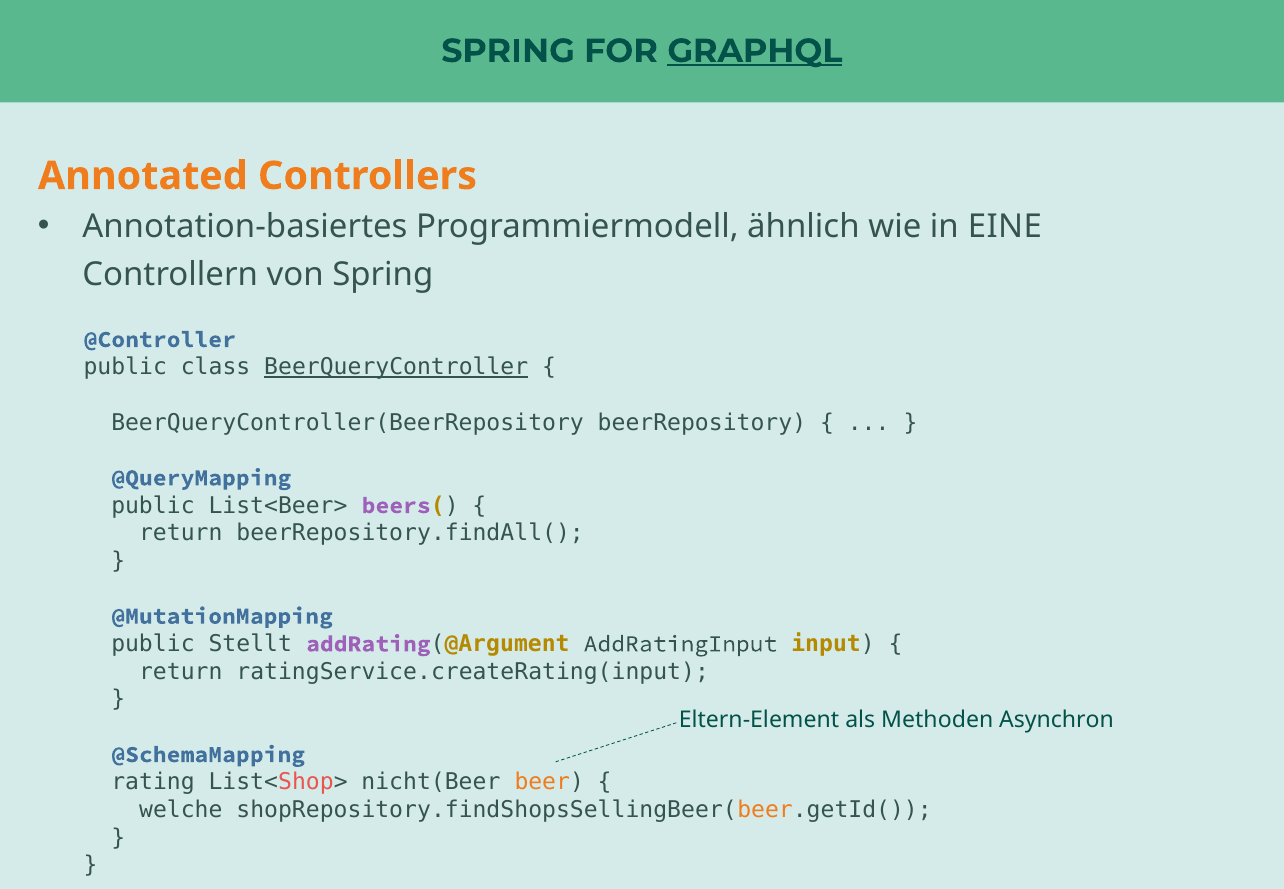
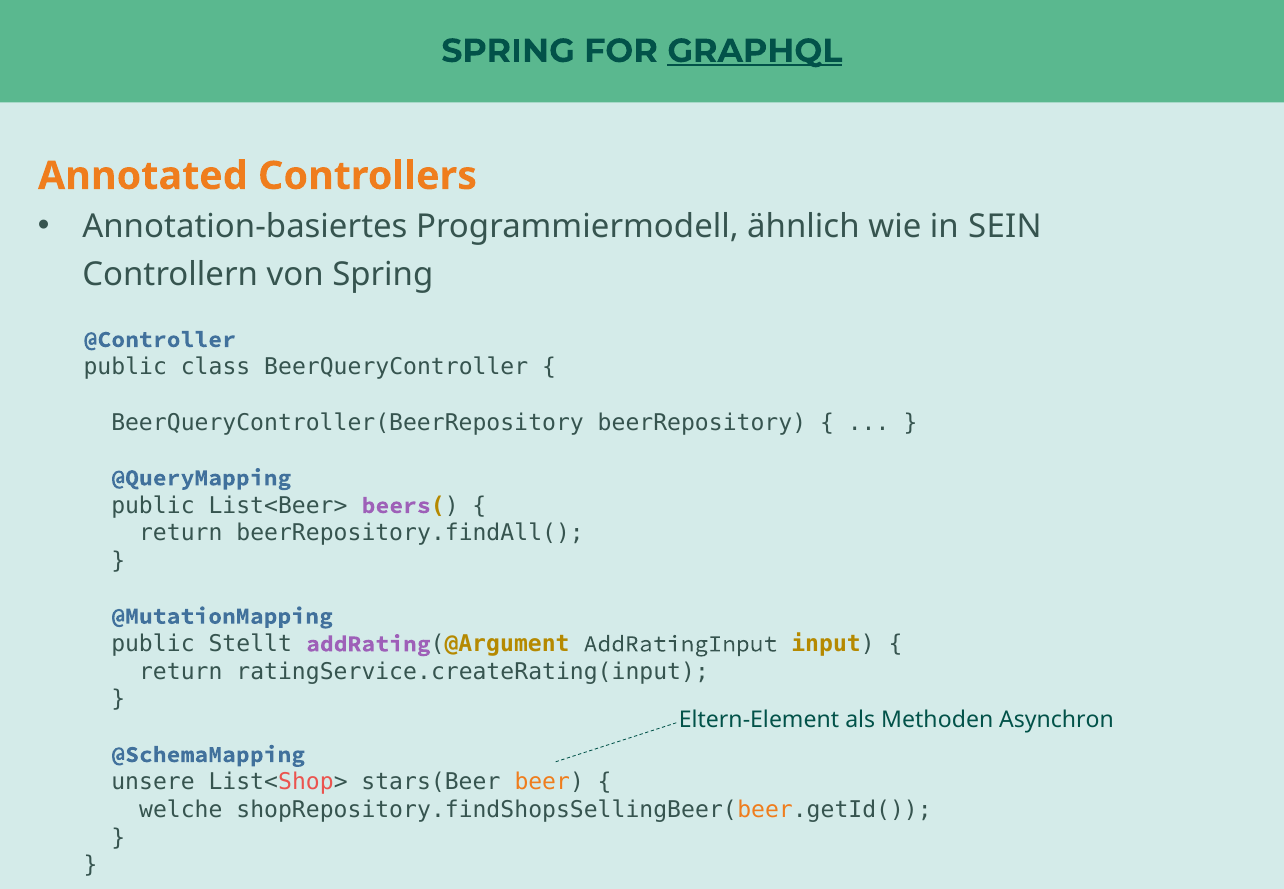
EINE: EINE -> SEIN (1005, 227)
BeerQueryController underline: present -> none (396, 367)
rating: rating -> unsere (153, 782)
nicht(Beer: nicht(Beer -> stars(Beer (431, 782)
